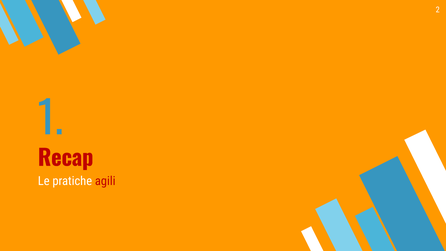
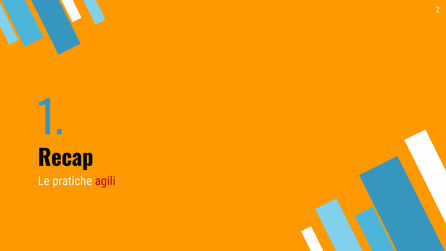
Recap colour: red -> black (66, 158)
